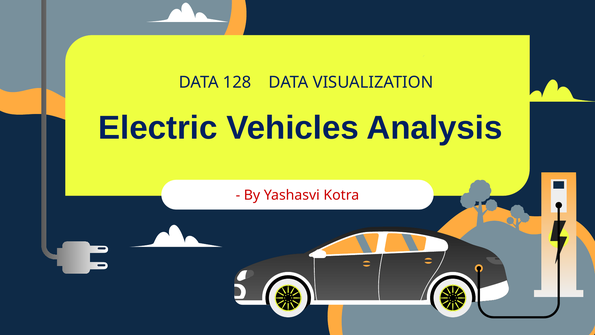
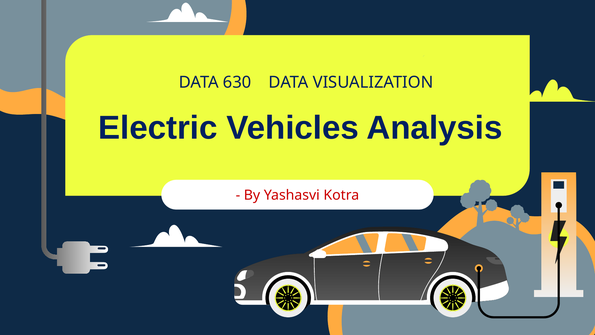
128: 128 -> 630 (237, 82)
